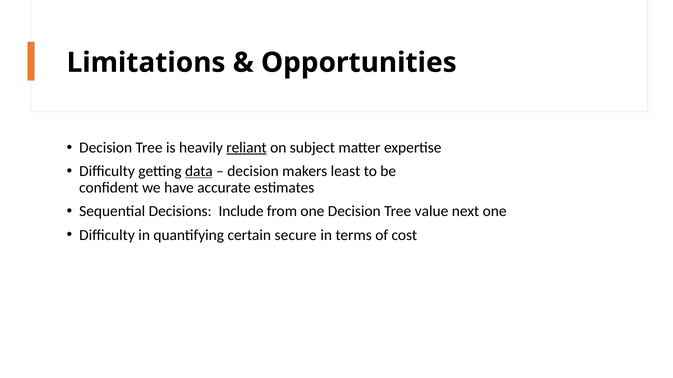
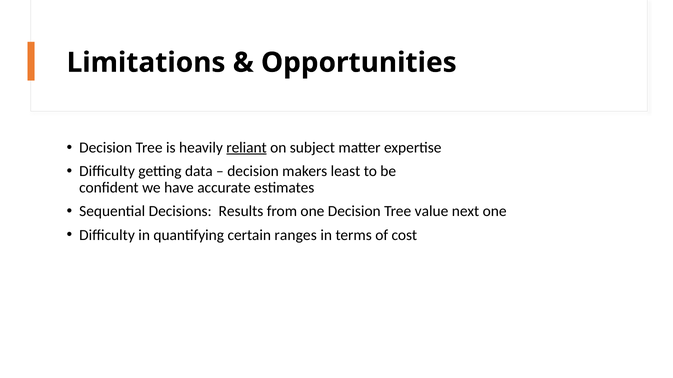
data underline: present -> none (199, 171)
Include: Include -> Results (241, 212)
secure: secure -> ranges (296, 235)
